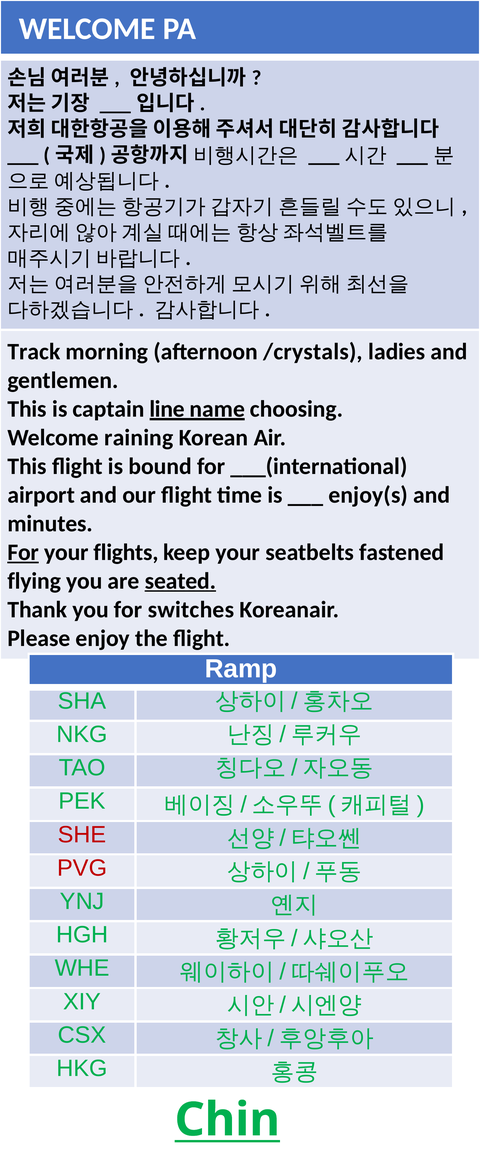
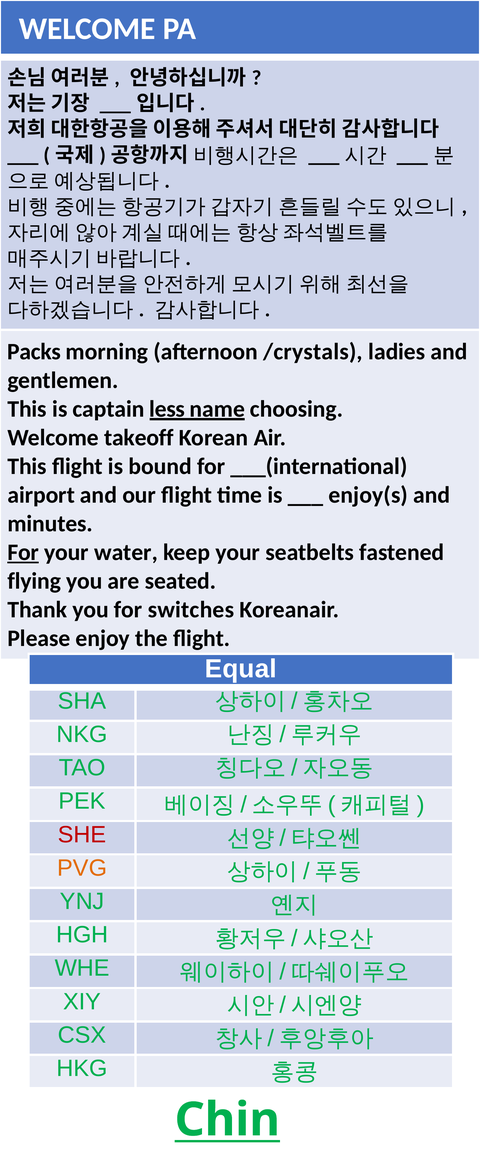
Track: Track -> Packs (34, 352)
line: line -> less (167, 409)
raining: raining -> takeoff (139, 437)
flights: flights -> water (126, 552)
seated underline: present -> none (180, 581)
Ramp: Ramp -> Equal (241, 669)
PVG colour: red -> orange (82, 868)
